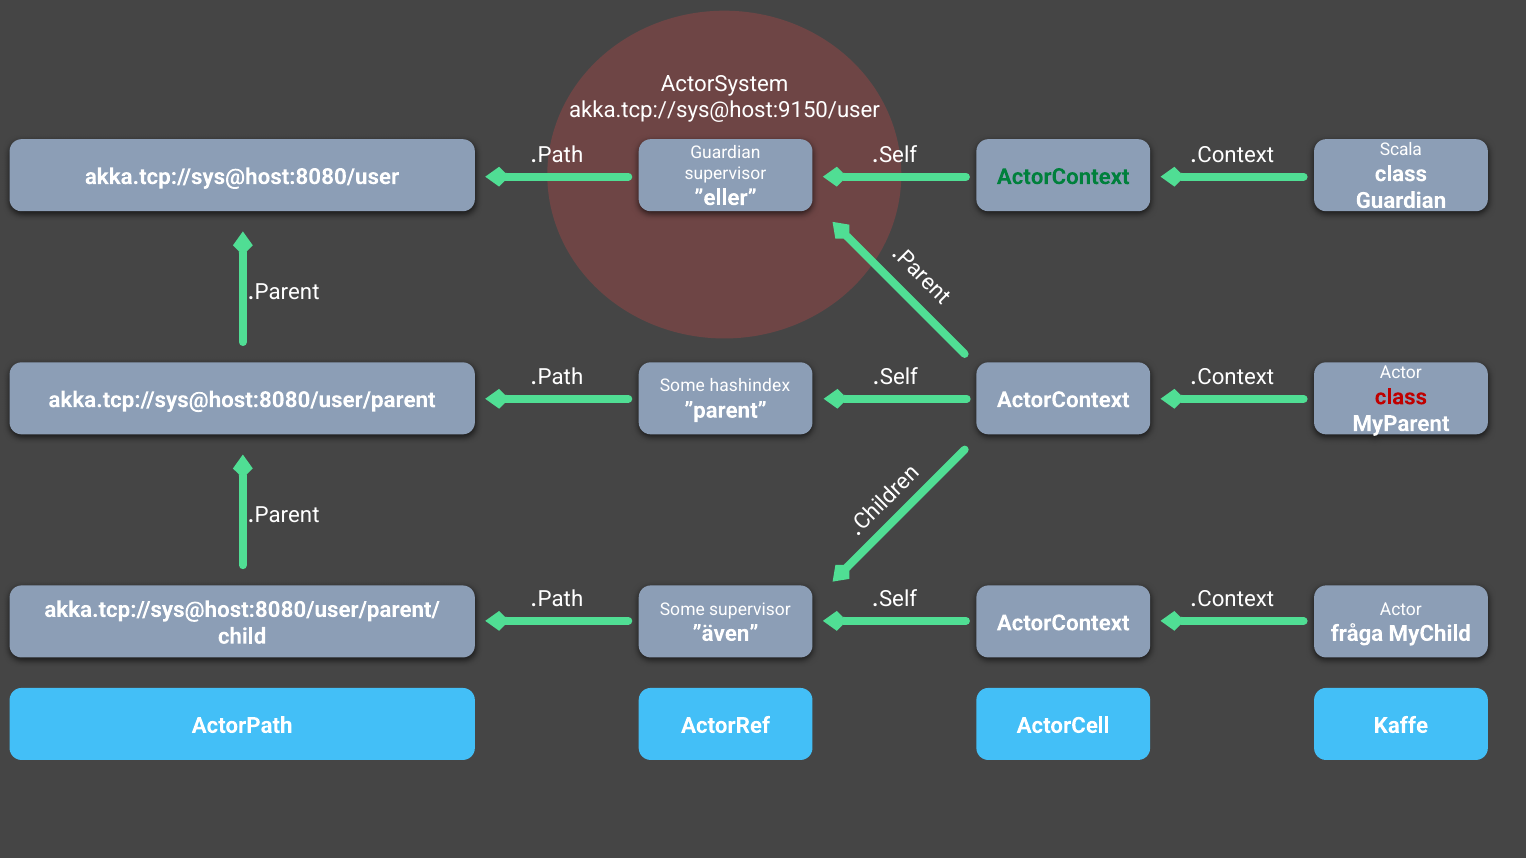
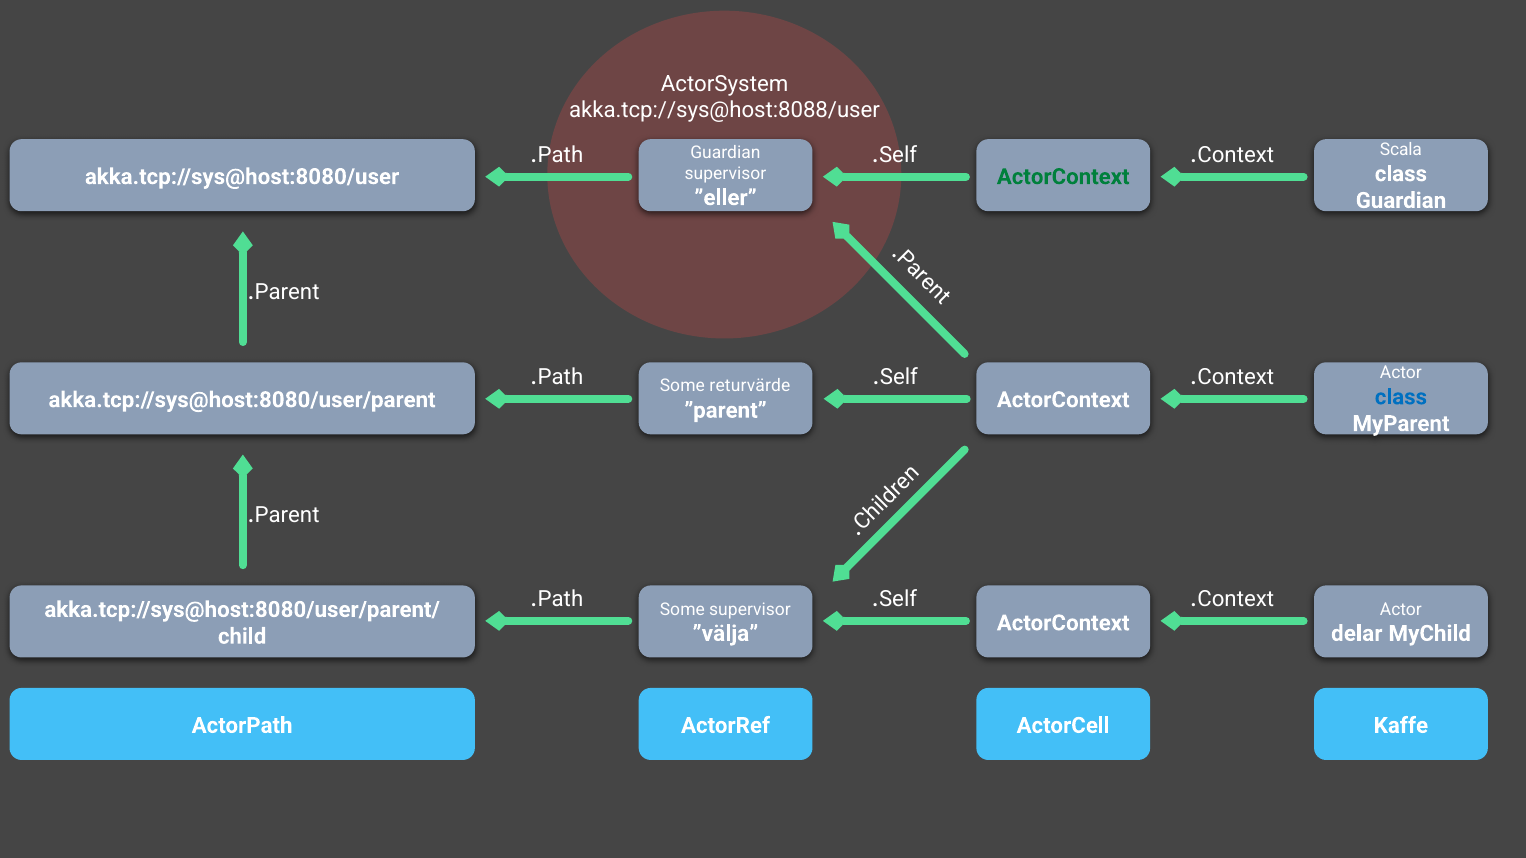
akka.tcp://sys@host:9150/user: akka.tcp://sys@host:9150/user -> akka.tcp://sys@host:8088/user (725, 111)
hashindex: hashindex -> returvärde (750, 386)
class colour: red -> blue (1401, 397)
”även: ”även -> ”välja (725, 634)
fråga: fråga -> delar (1357, 634)
